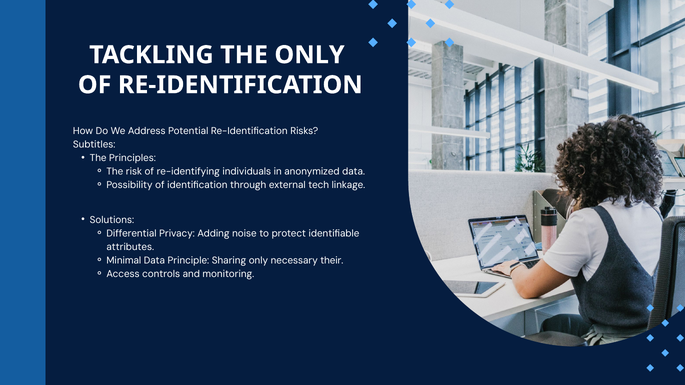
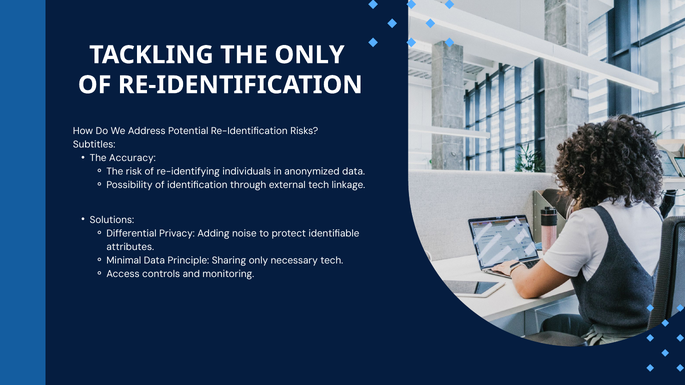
Principles: Principles -> Accuracy (132, 158)
necessary their: their -> tech (332, 261)
